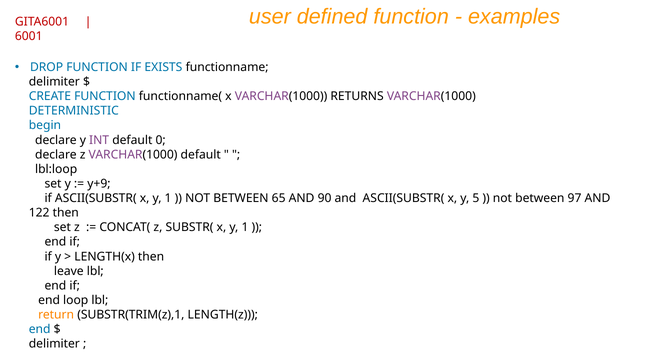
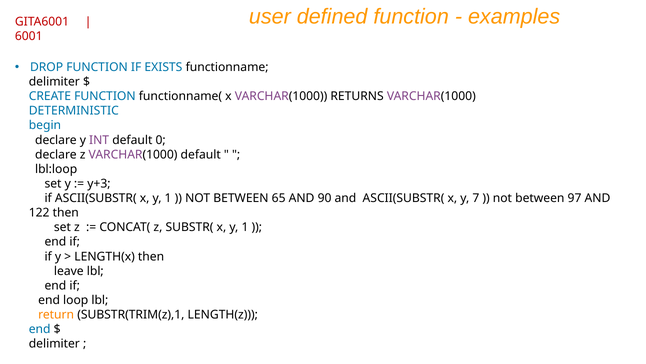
y+9: y+9 -> y+3 (99, 183)
5: 5 -> 7 (476, 198)
